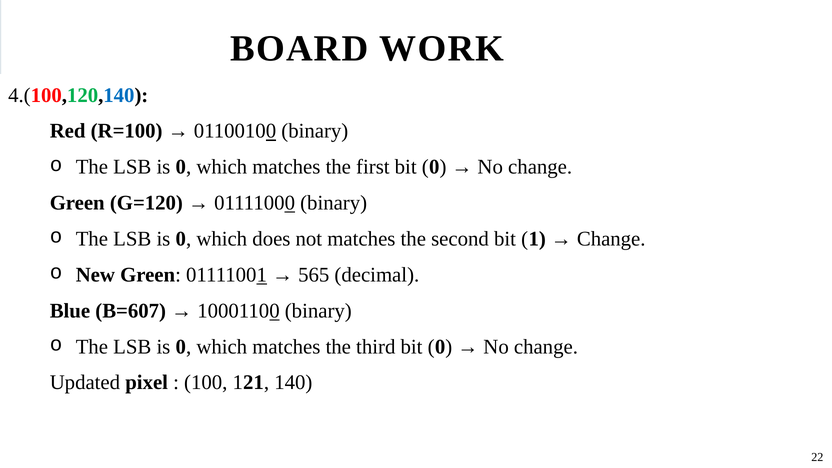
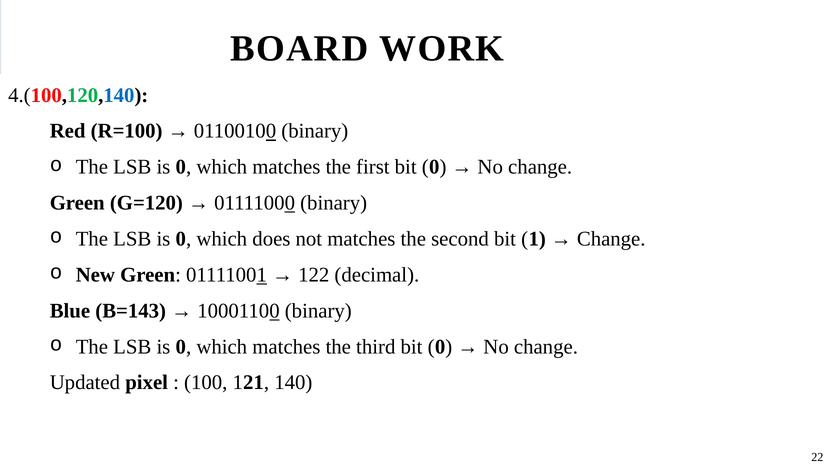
565: 565 -> 122 (314, 275)
B=607: B=607 -> B=143 (131, 311)
